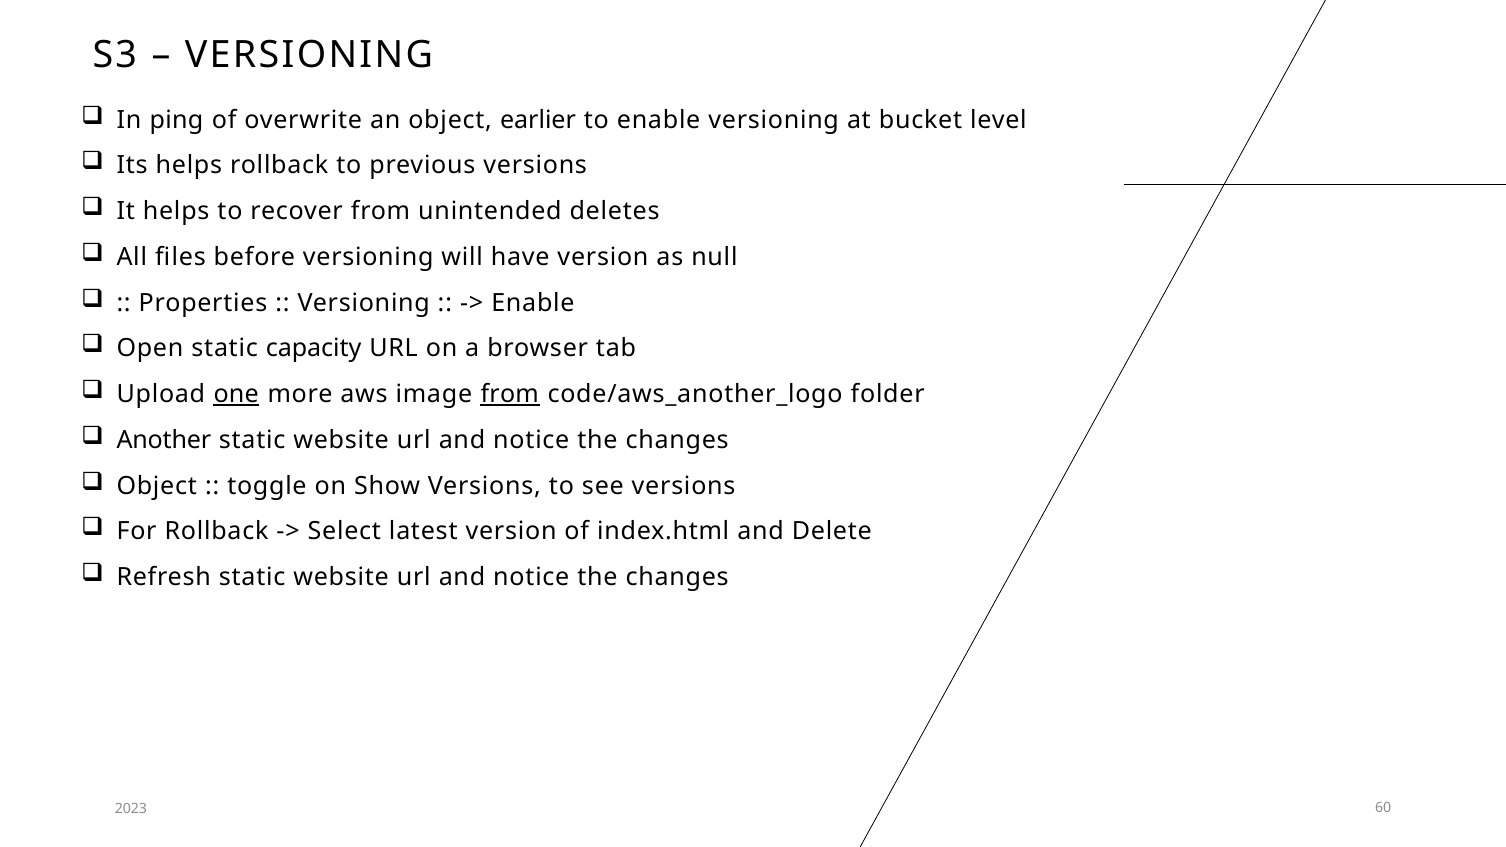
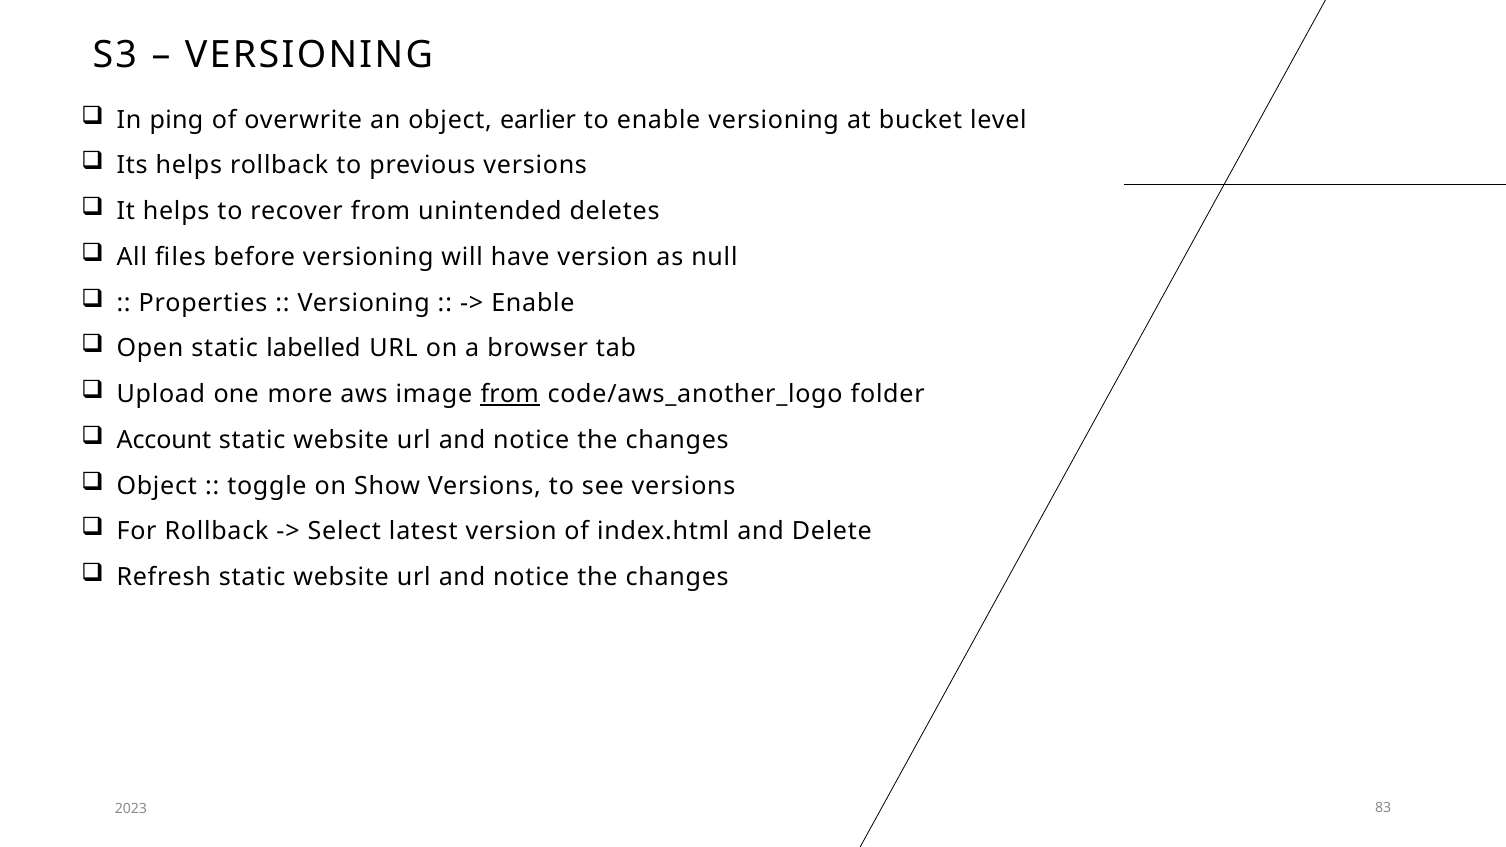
capacity: capacity -> labelled (313, 349)
one underline: present -> none (236, 394)
Another: Another -> Account (164, 440)
60: 60 -> 83 (1383, 808)
